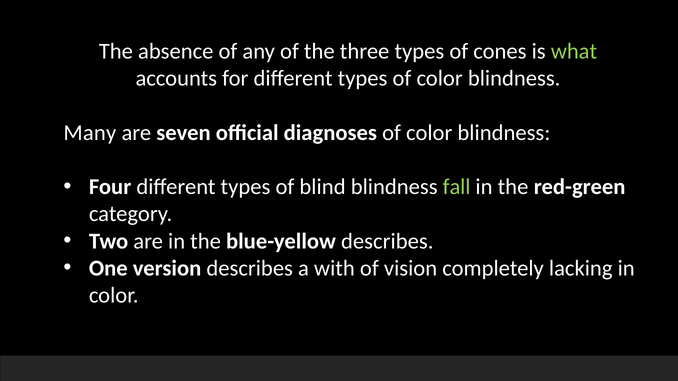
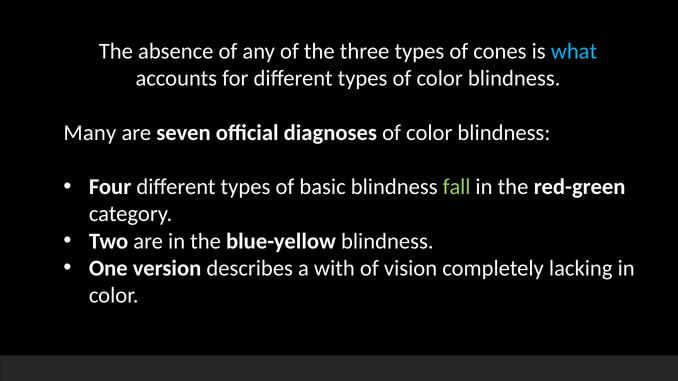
what colour: light green -> light blue (574, 51)
blind: blind -> basic (323, 187)
blue-yellow describes: describes -> blindness (387, 241)
